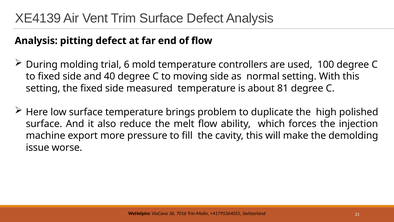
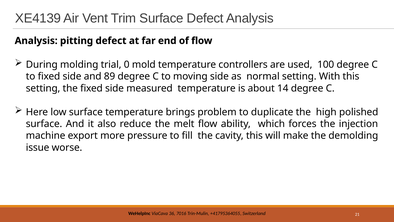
6: 6 -> 0 (127, 64)
40: 40 -> 89 (110, 76)
81: 81 -> 14 (283, 88)
